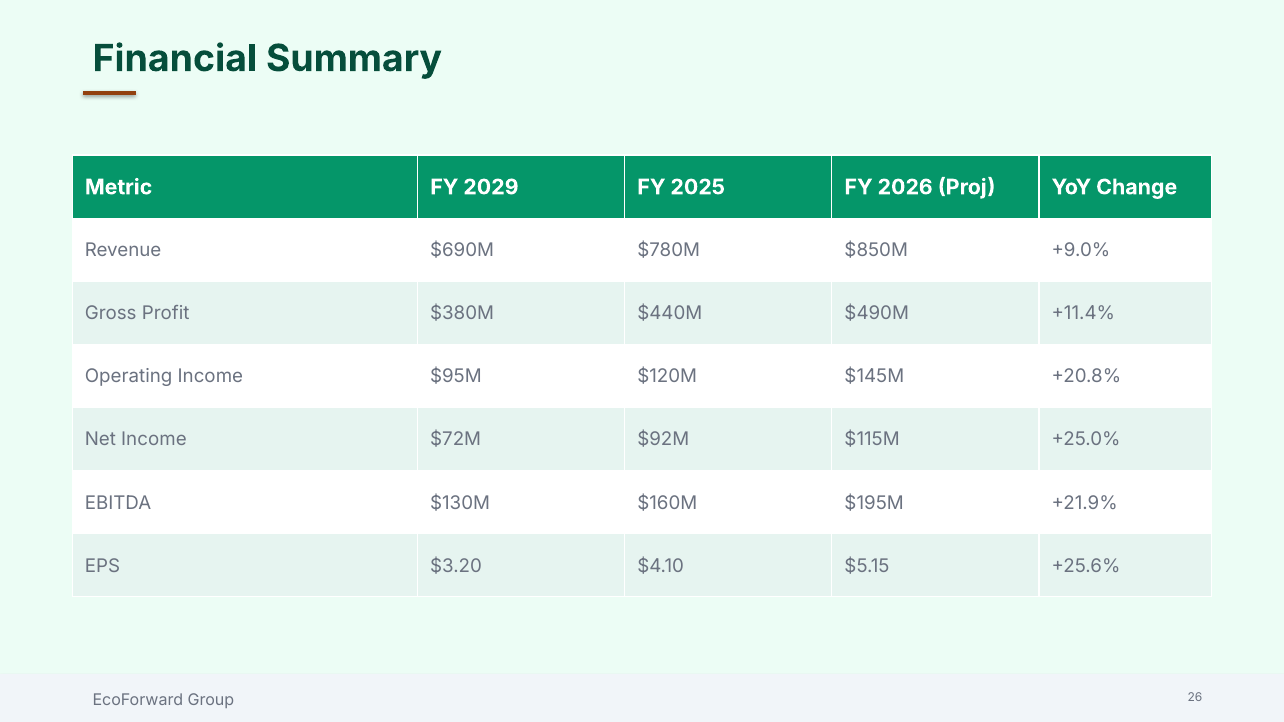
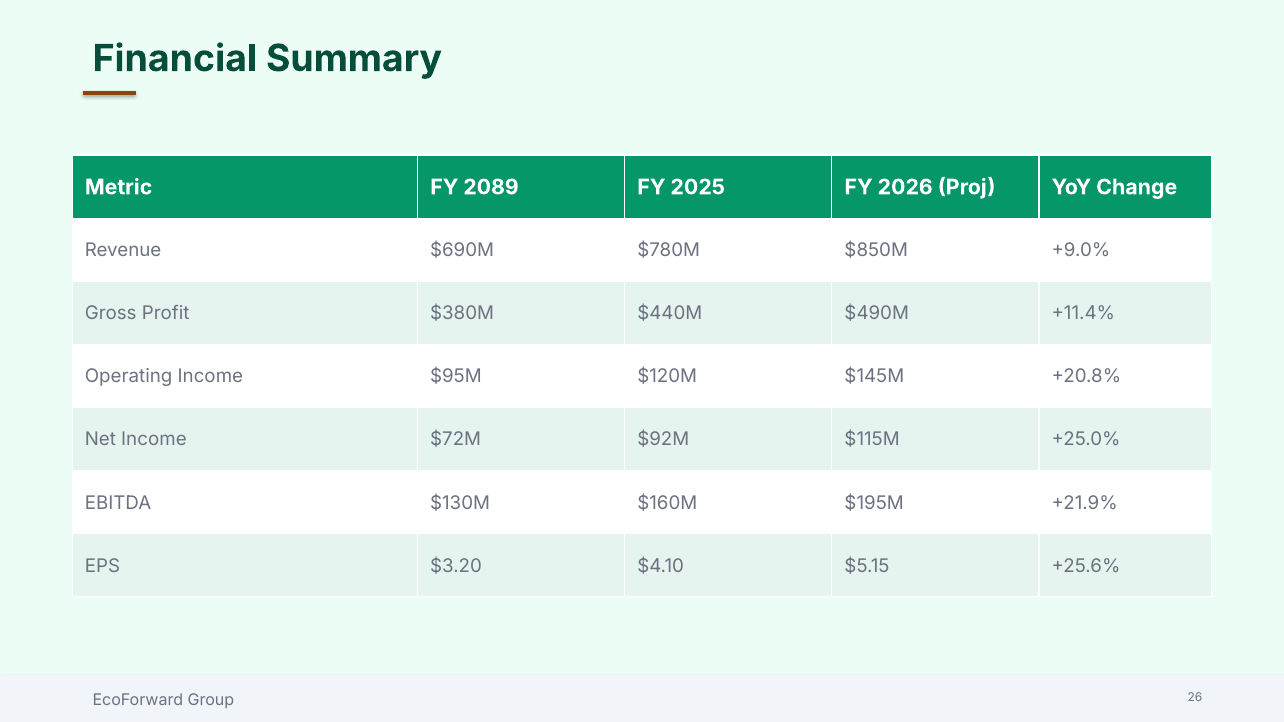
2029: 2029 -> 2089 (491, 187)
